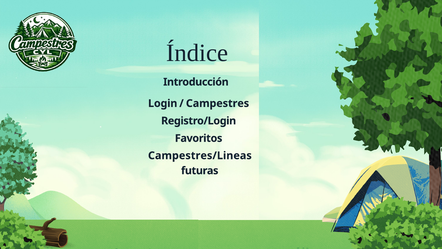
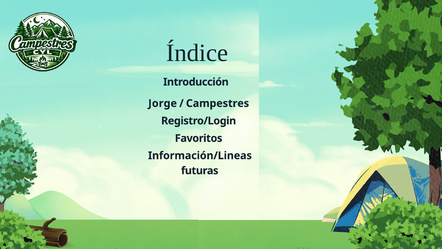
Login: Login -> Jorge (163, 103)
Campestres/Lineas: Campestres/Lineas -> Información/Lineas (200, 155)
